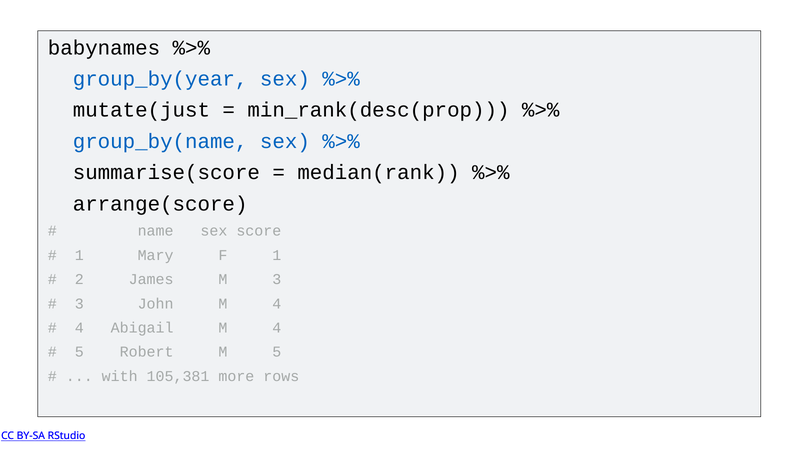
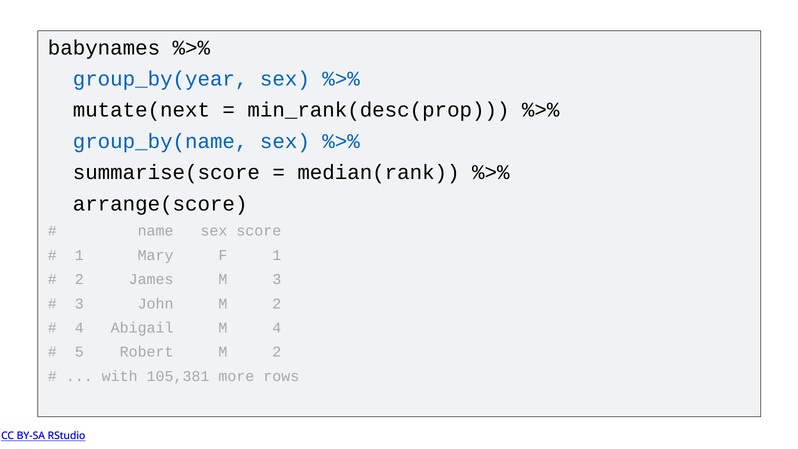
mutate(just: mutate(just -> mutate(next (141, 110)
John M 4: 4 -> 2 (277, 304)
Robert M 5: 5 -> 2 (277, 352)
